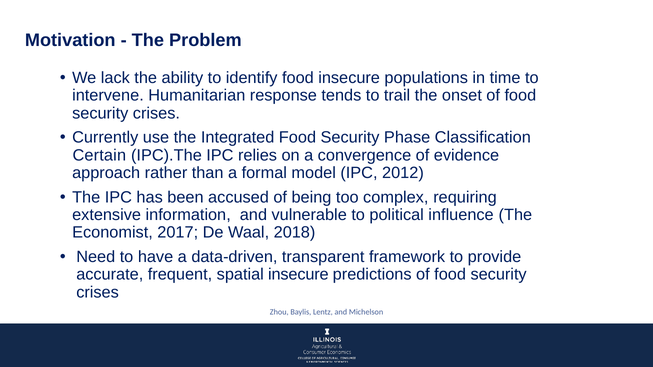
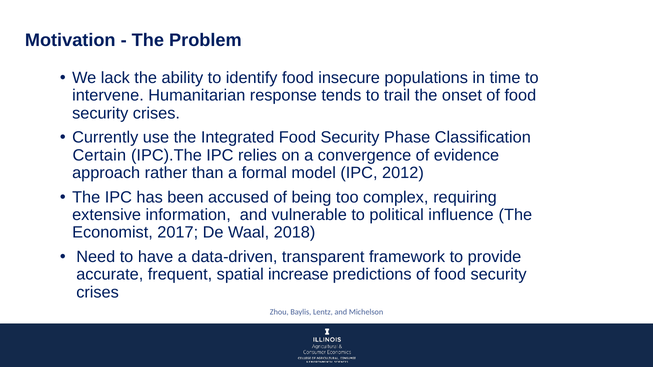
spatial insecure: insecure -> increase (298, 275)
